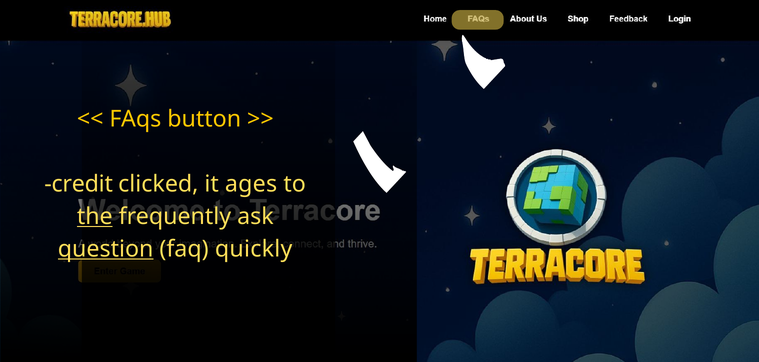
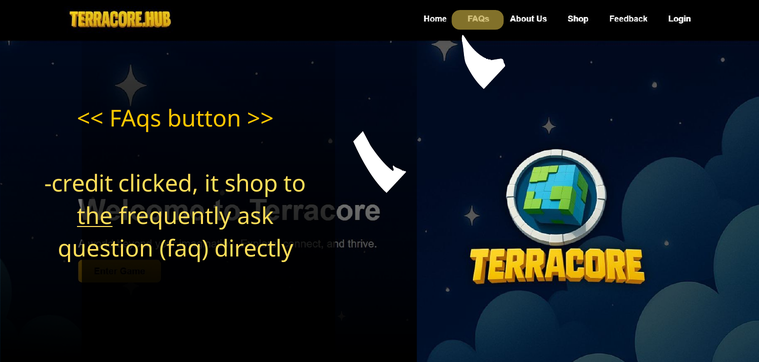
ages: ages -> shop (251, 184)
question underline: present -> none (106, 249)
quickly: quickly -> directly (254, 249)
